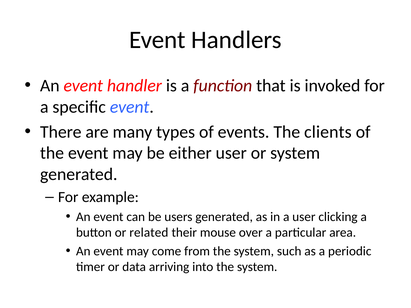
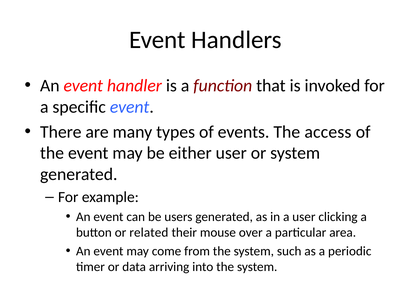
clients: clients -> access (328, 132)
